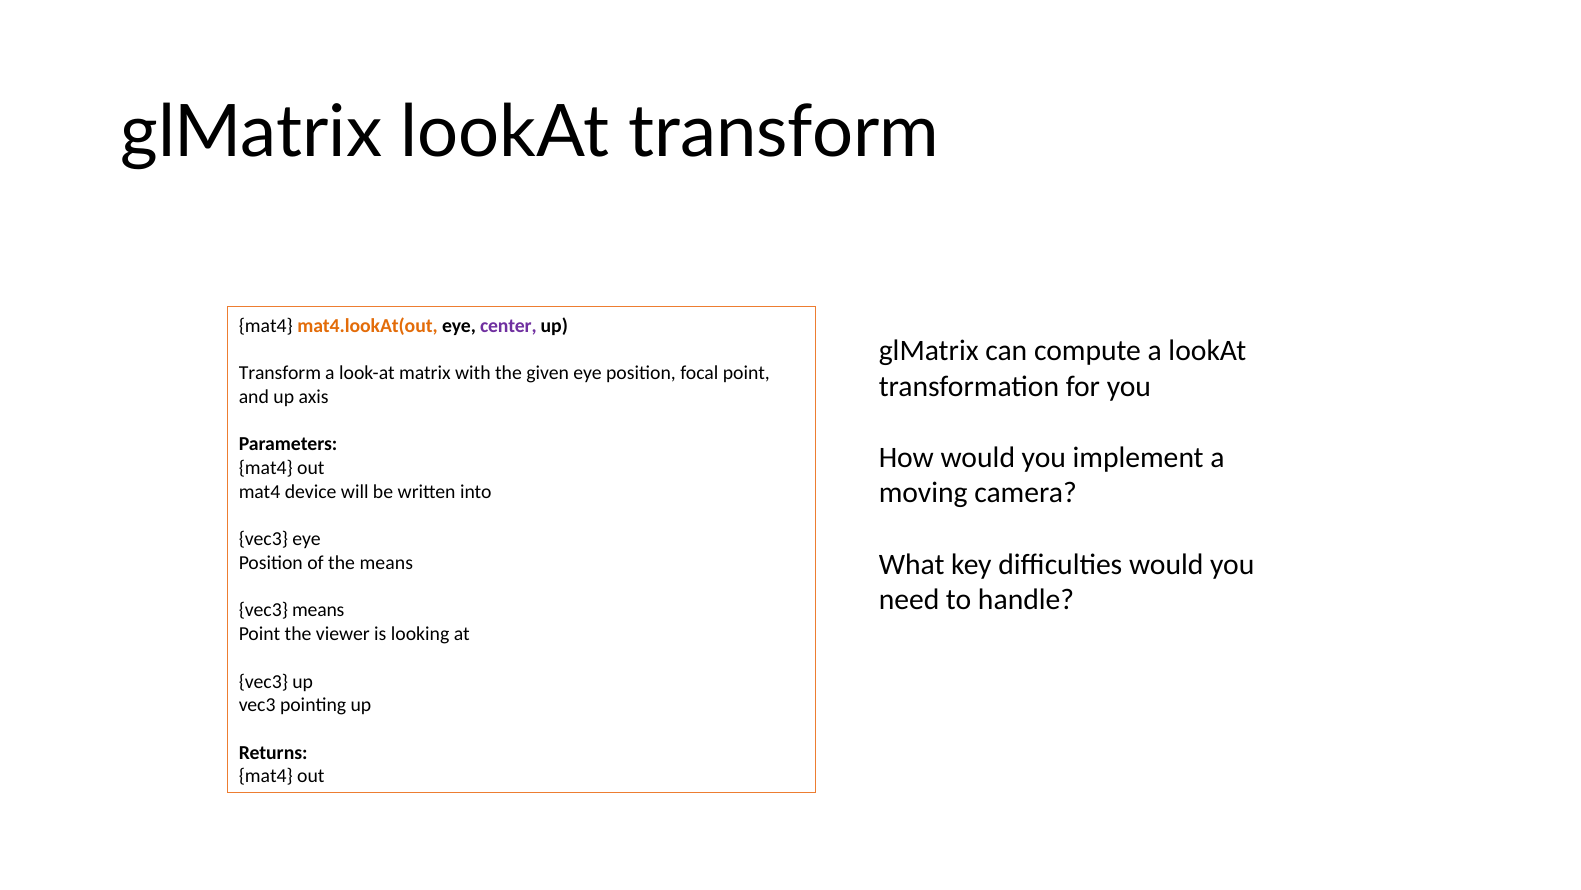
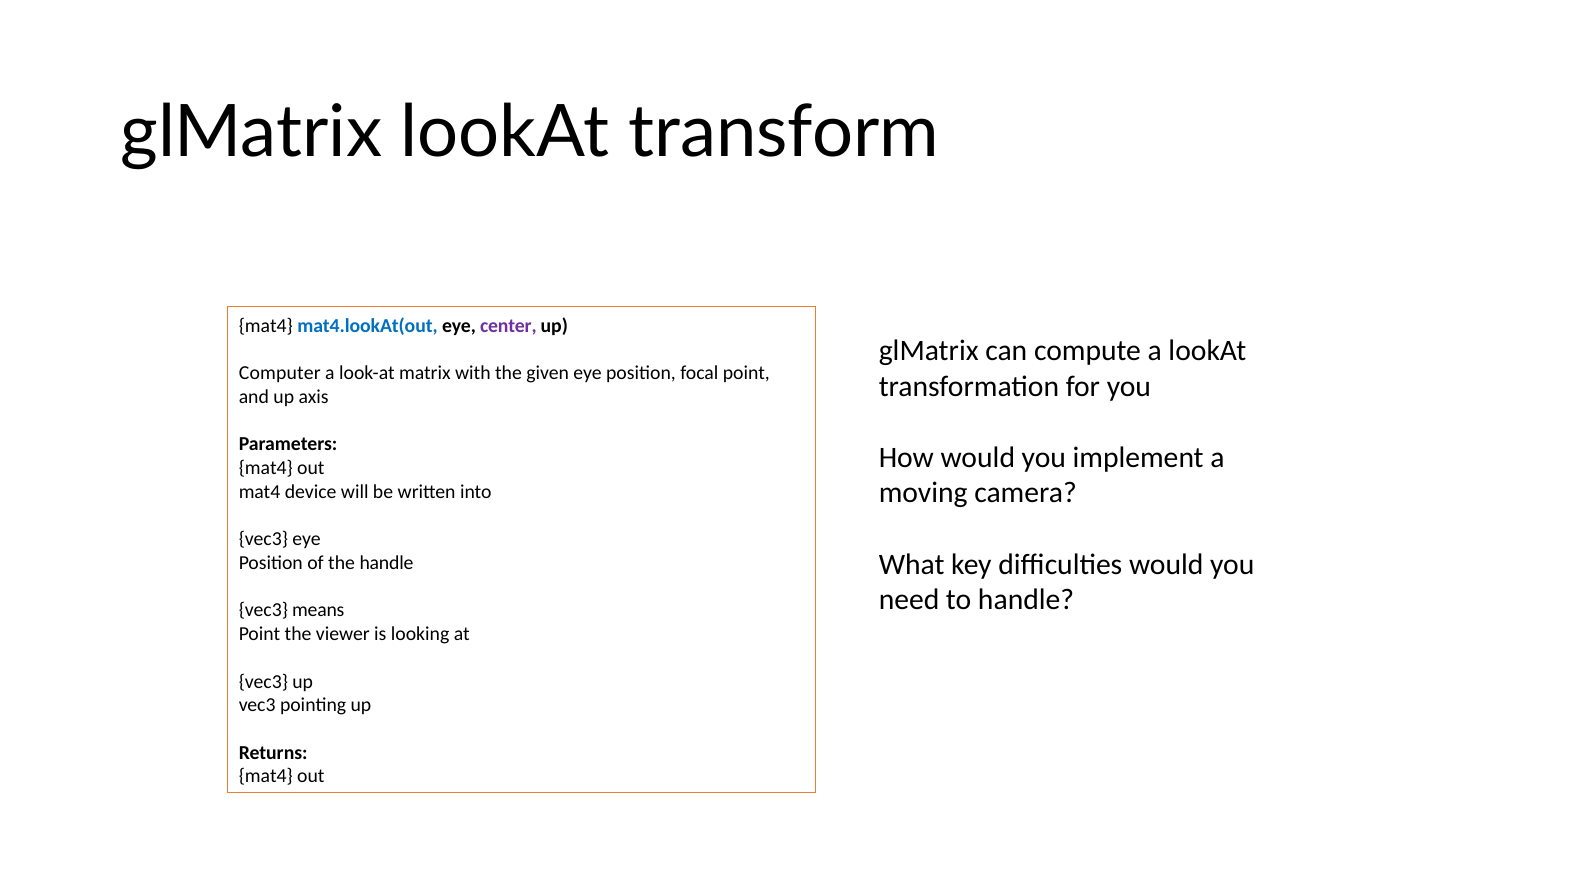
mat4.lookAt(out colour: orange -> blue (367, 325)
Transform: Transform -> Computer (280, 373)
the means: means -> handle (387, 562)
